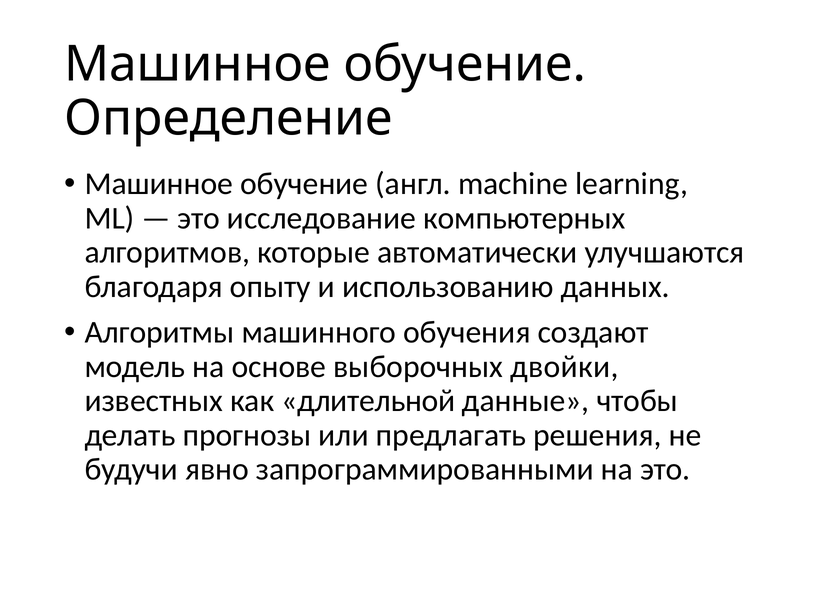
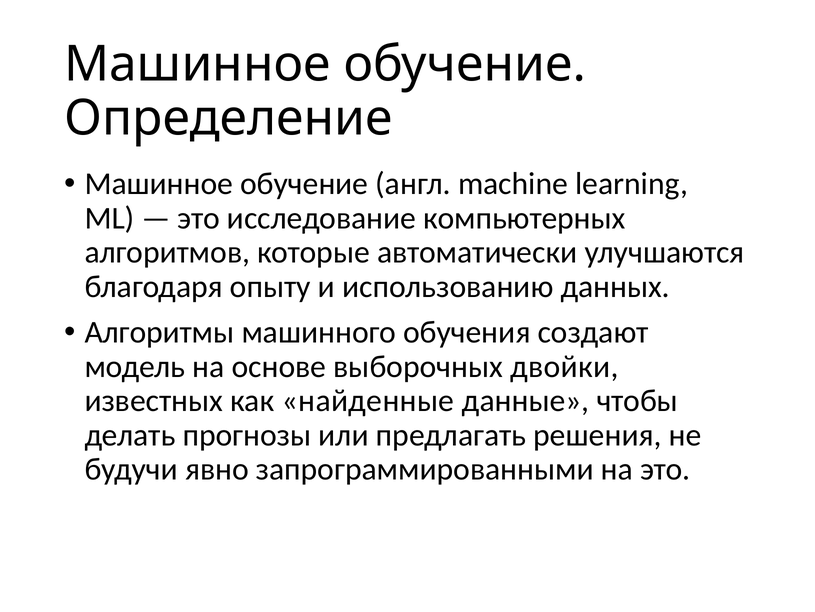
длительной: длительной -> найденные (368, 400)
